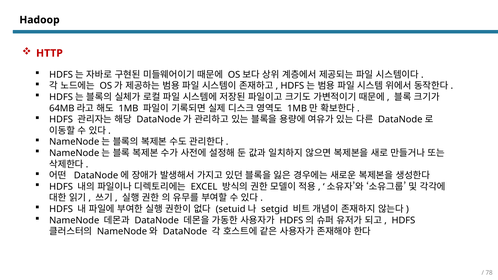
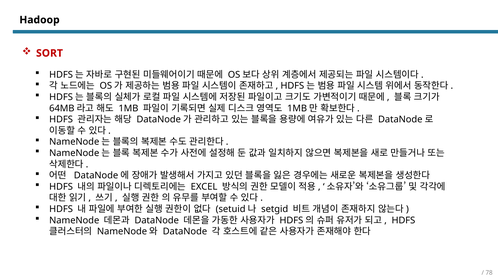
HTTP: HTTP -> SORT (49, 53)
